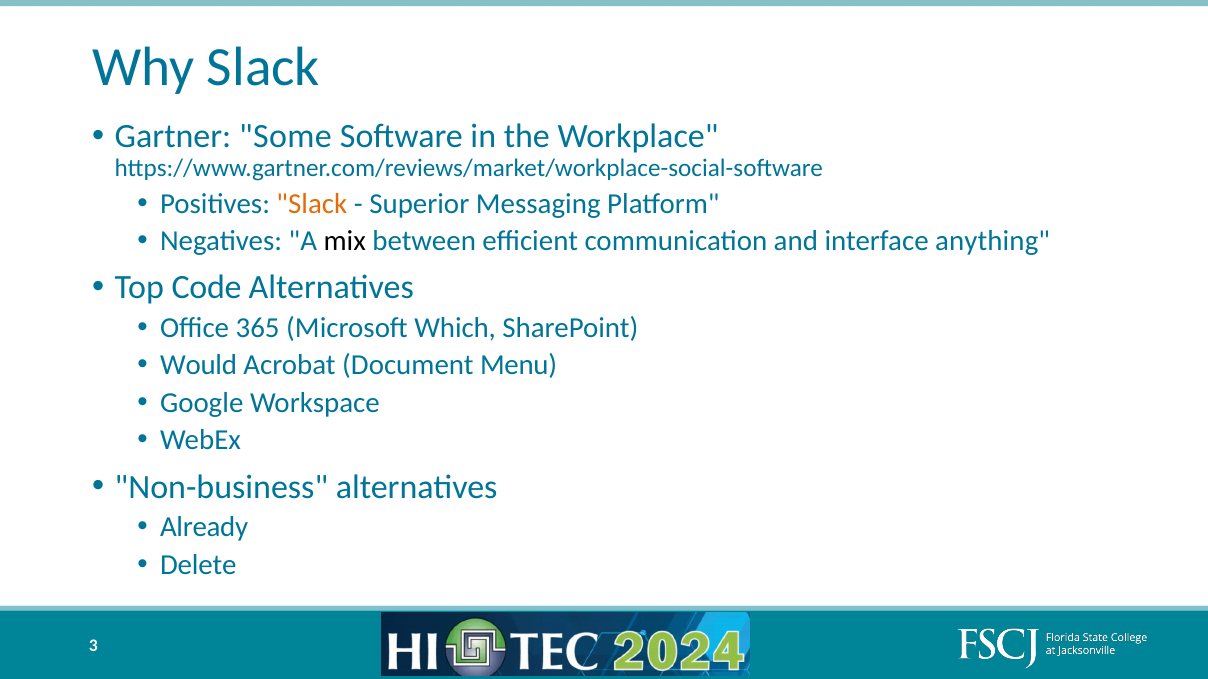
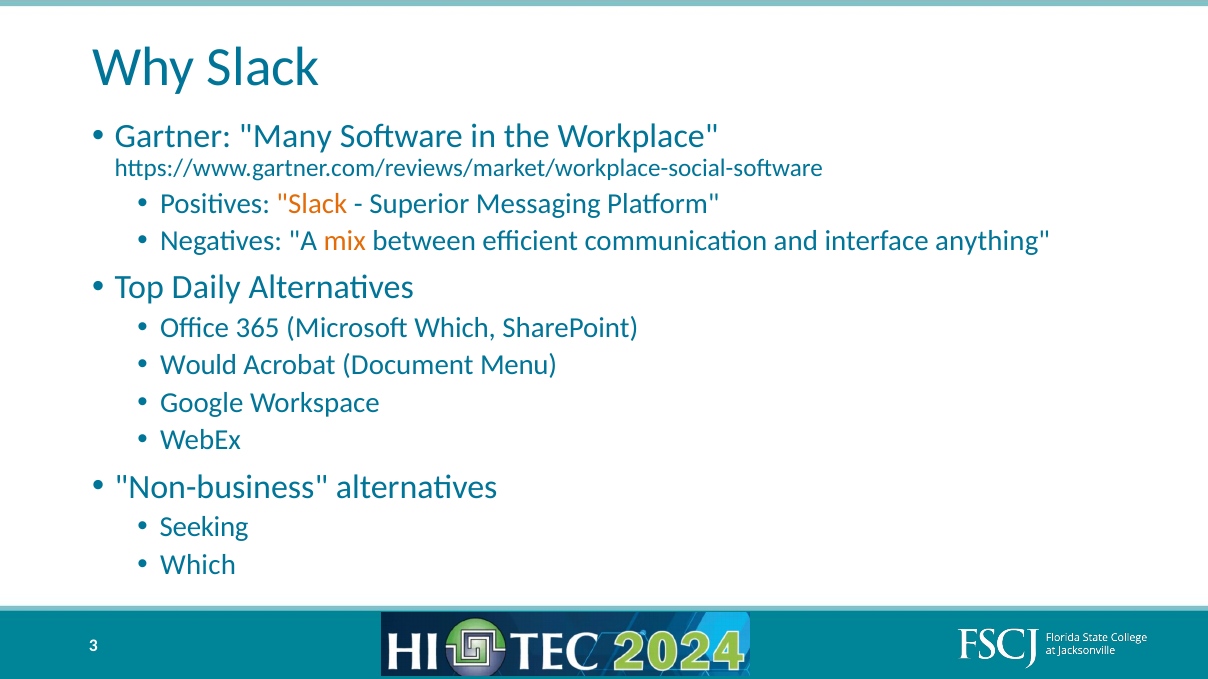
Some: Some -> Many (285, 136)
mix colour: black -> orange (345, 241)
Code: Code -> Daily (206, 288)
Already: Already -> Seeking (204, 527)
Delete: Delete -> Which (198, 565)
